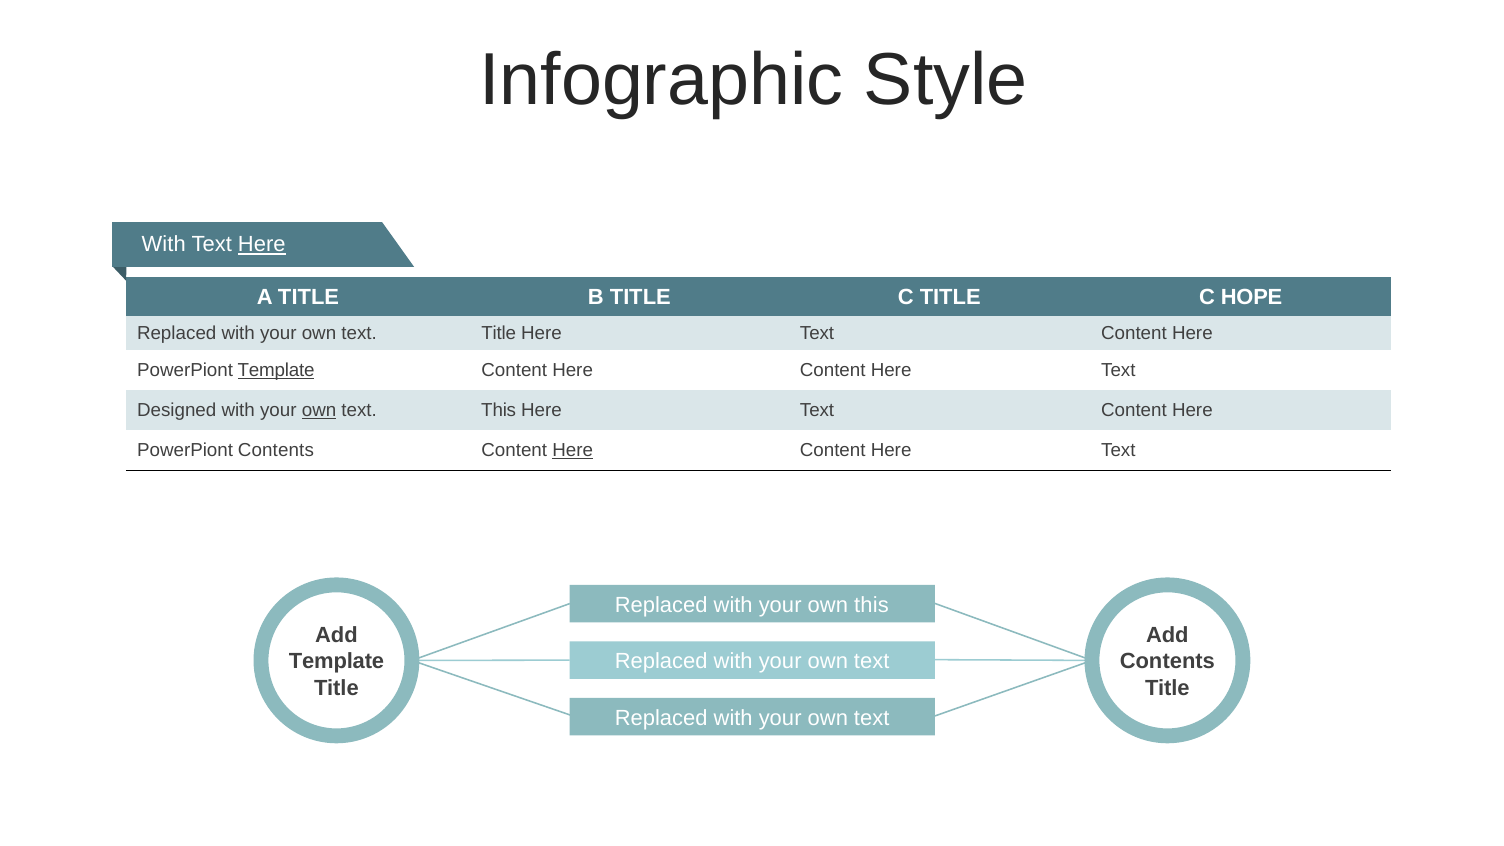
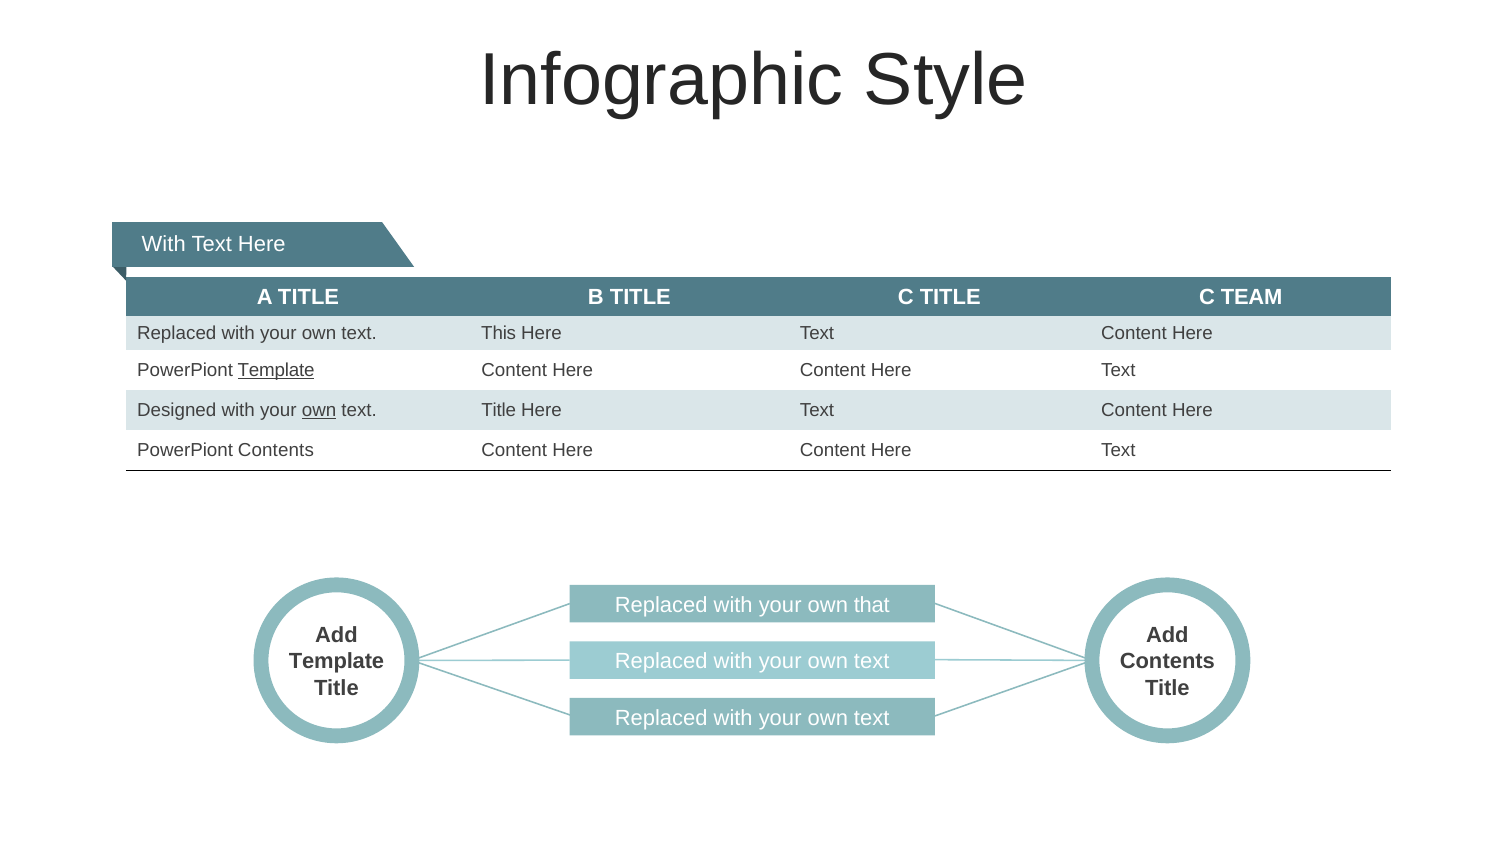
Here underline: present -> none (262, 245)
HOPE: HOPE -> TEAM (1252, 297)
text Title: Title -> This (499, 333)
text This: This -> Title (499, 410)
Here underline: present -> none (573, 451)
own this: this -> that (872, 605)
